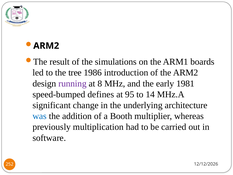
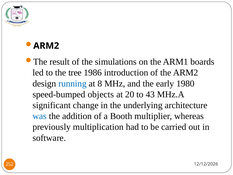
running colour: purple -> blue (72, 83)
1981: 1981 -> 1980 (185, 83)
defines: defines -> objects (101, 94)
95: 95 -> 20 (130, 94)
14: 14 -> 43 (150, 94)
